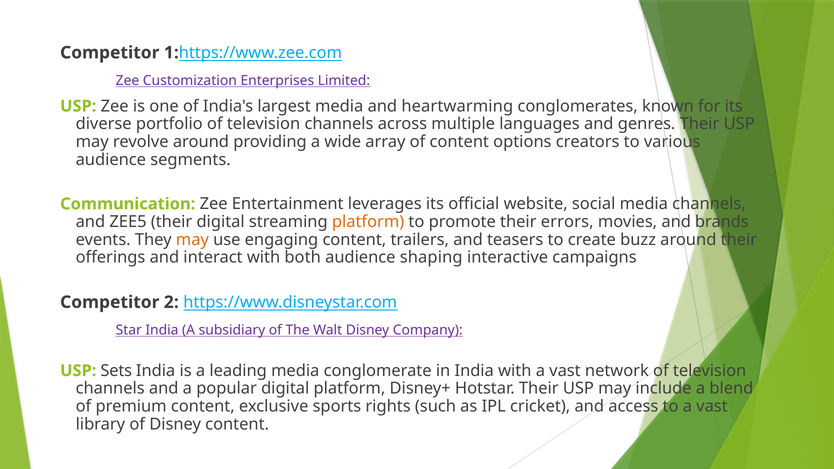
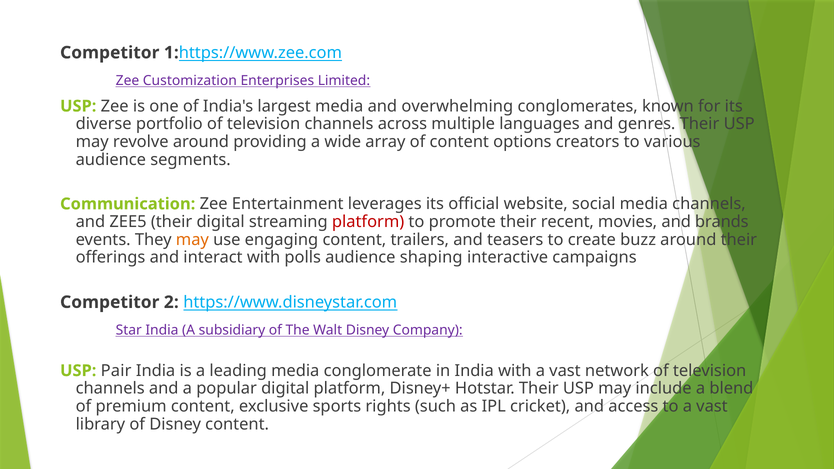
heartwarming: heartwarming -> overwhelming (457, 106)
platform colour: orange -> red (368, 222)
errors: errors -> recent (567, 222)
both: both -> polls (303, 257)
Sets: Sets -> Pair (116, 371)
